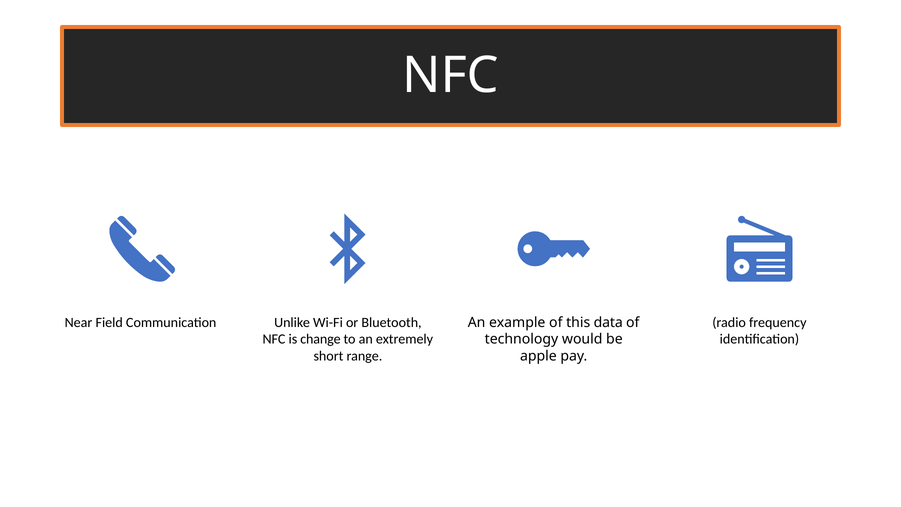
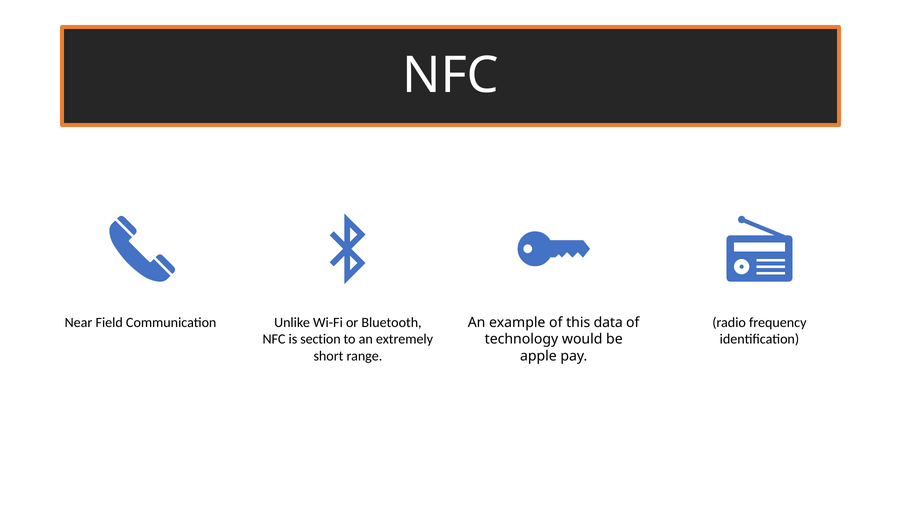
change: change -> section (320, 339)
